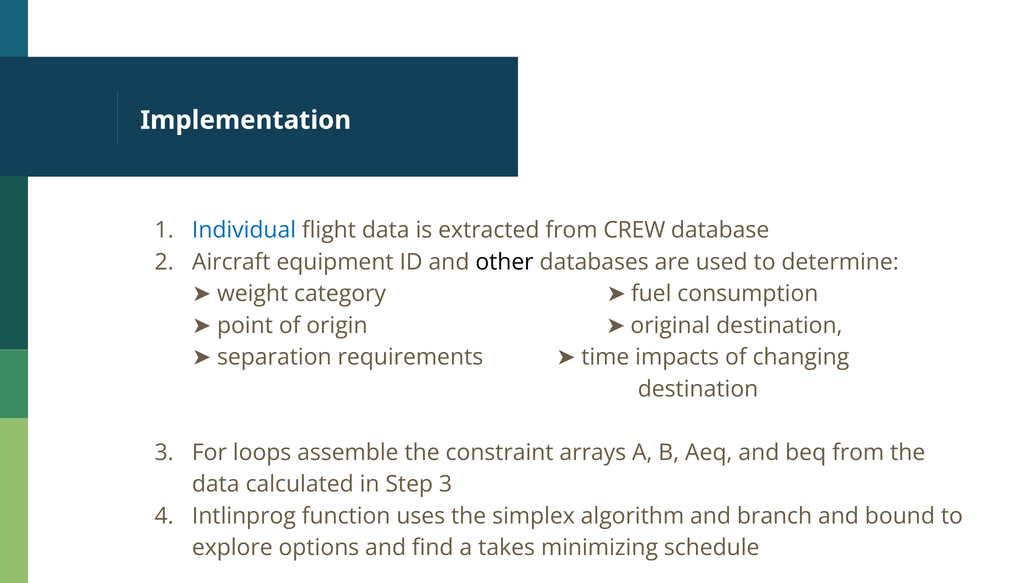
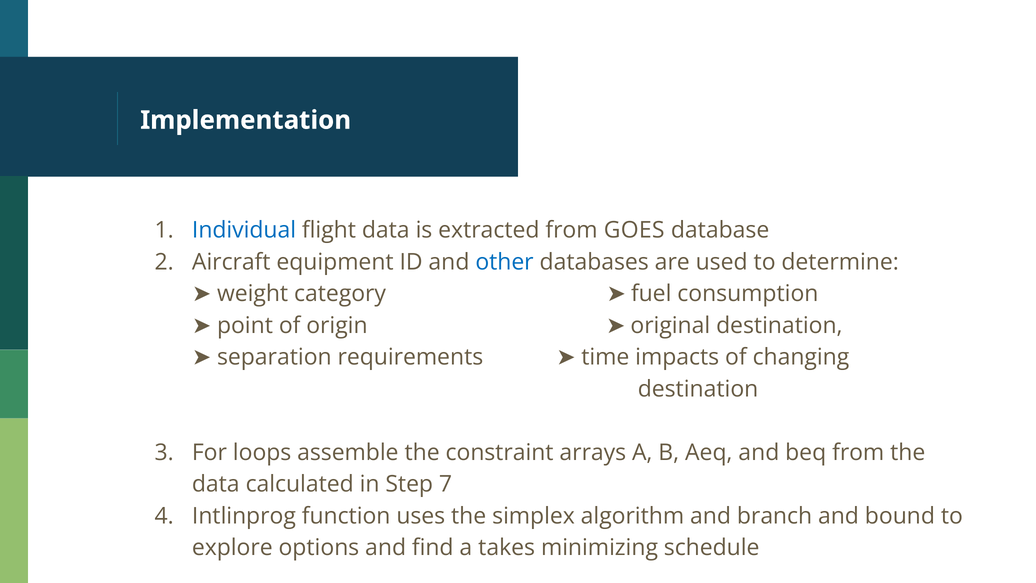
CREW: CREW -> GOES (634, 230)
other colour: black -> blue (505, 262)
Step 3: 3 -> 7 (446, 484)
